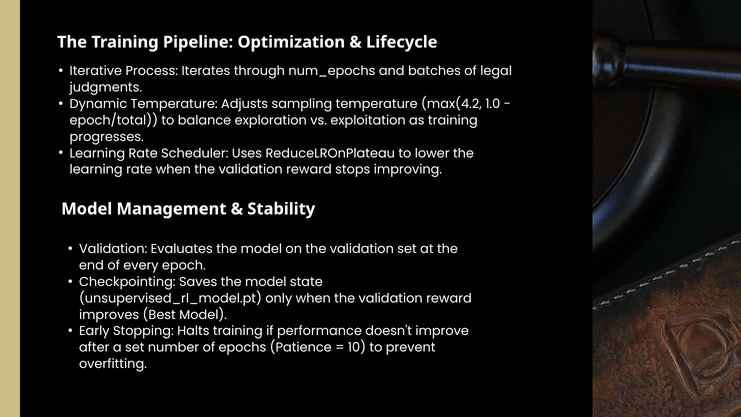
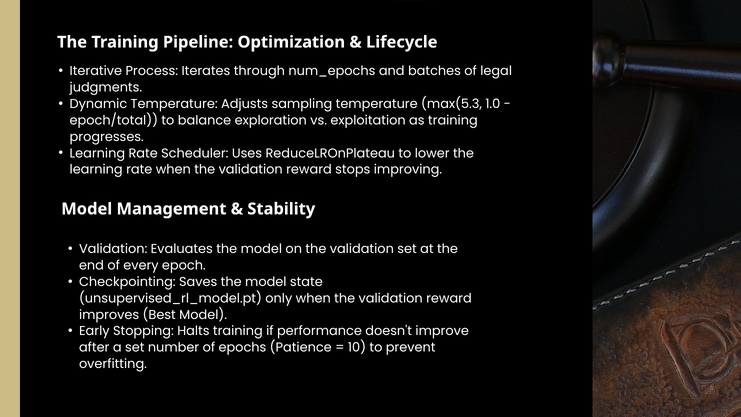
max(4.2: max(4.2 -> max(5.3 (452, 104)
